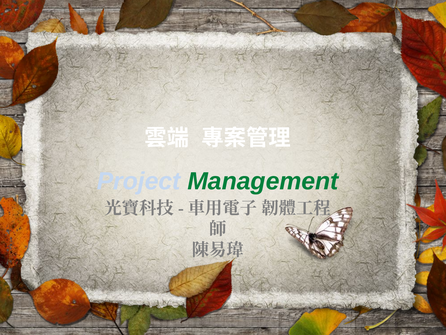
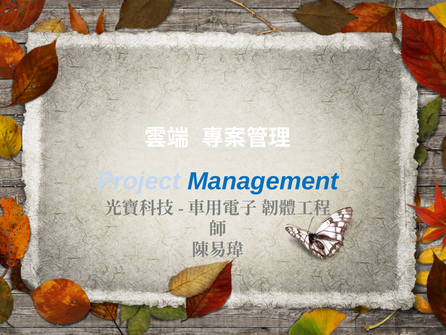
Management colour: green -> blue (263, 181)
